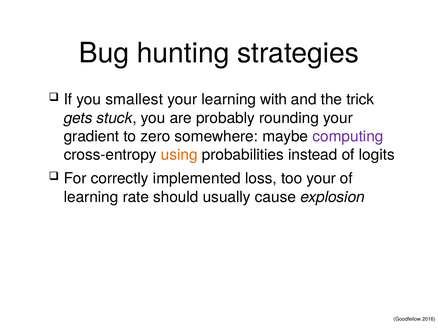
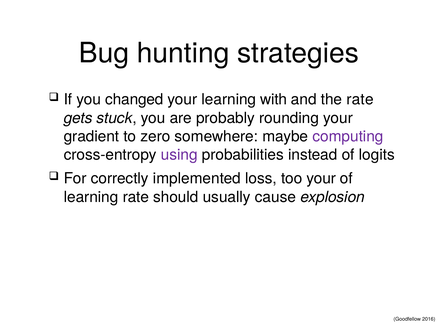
smallest: smallest -> changed (134, 100)
the trick: trick -> rate (360, 100)
using colour: orange -> purple (179, 155)
